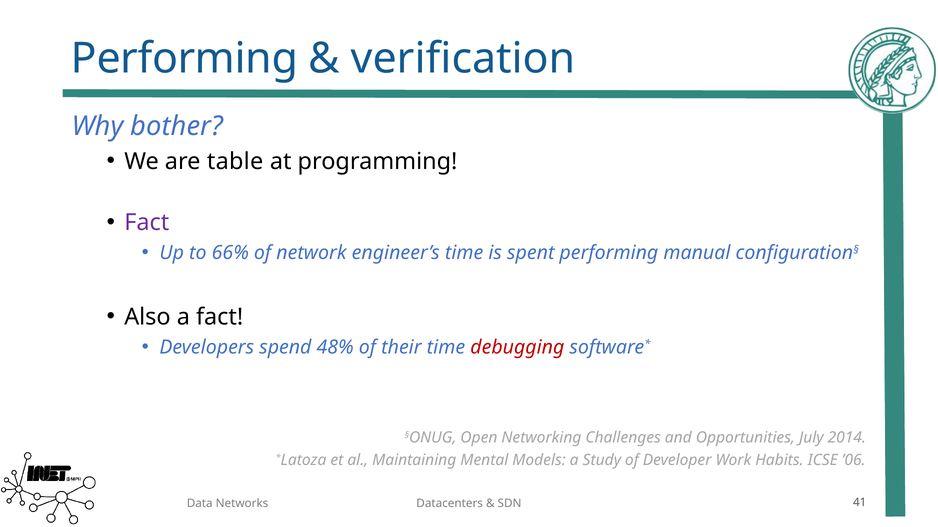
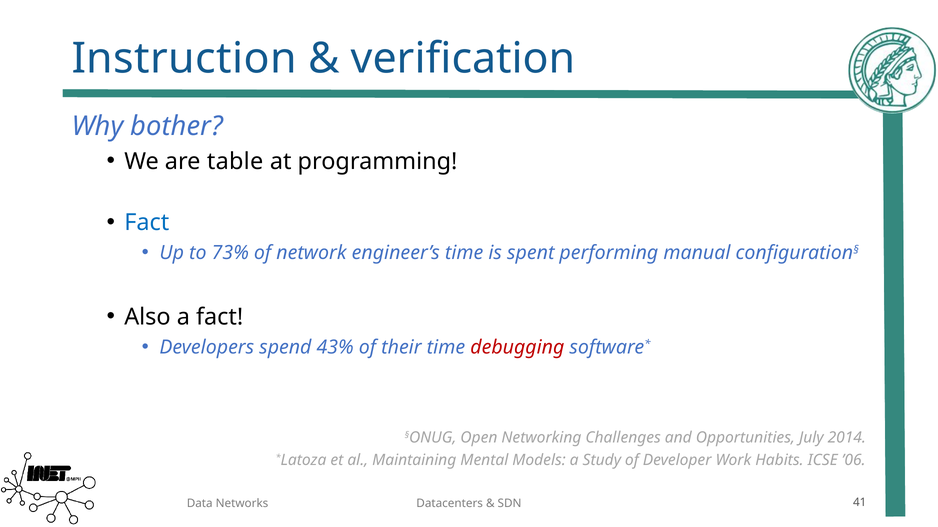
Performing: Performing -> Instruction (184, 59)
Fact colour: purple -> blue (147, 223)
66%: 66% -> 73% (230, 253)
48%: 48% -> 43% (335, 348)
